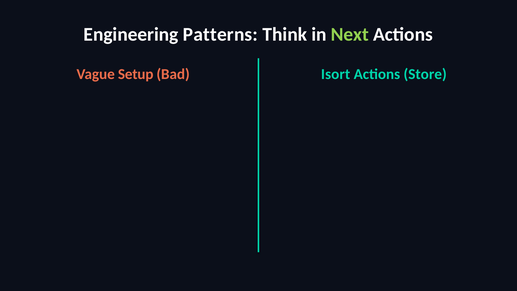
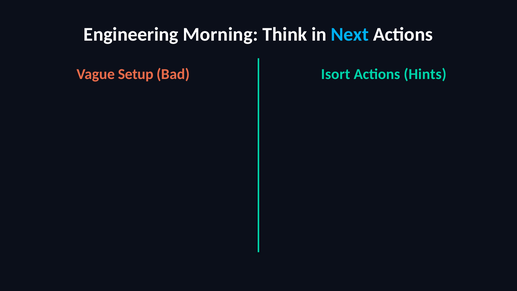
Patterns: Patterns -> Morning (220, 34)
Next colour: light green -> light blue (350, 34)
Store: Store -> Hints (425, 74)
